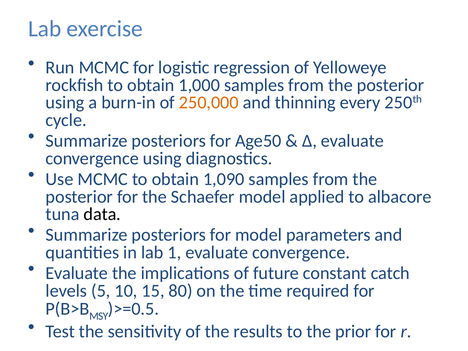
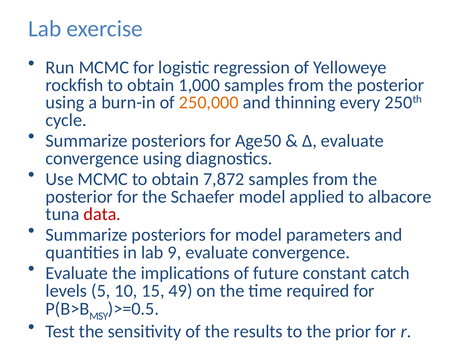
1,090: 1,090 -> 7,872 (224, 179)
data colour: black -> red (102, 214)
1: 1 -> 9 (174, 252)
80: 80 -> 49 (181, 291)
